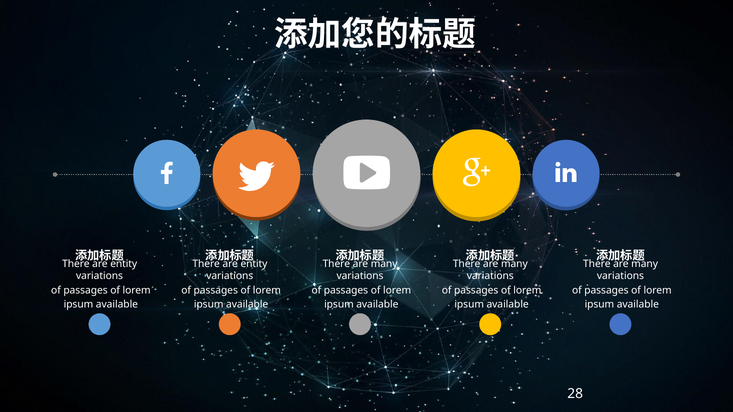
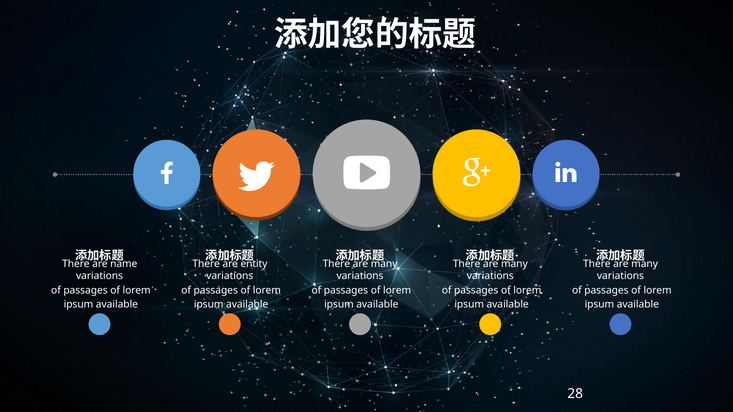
entity: entity -> name (124, 264)
